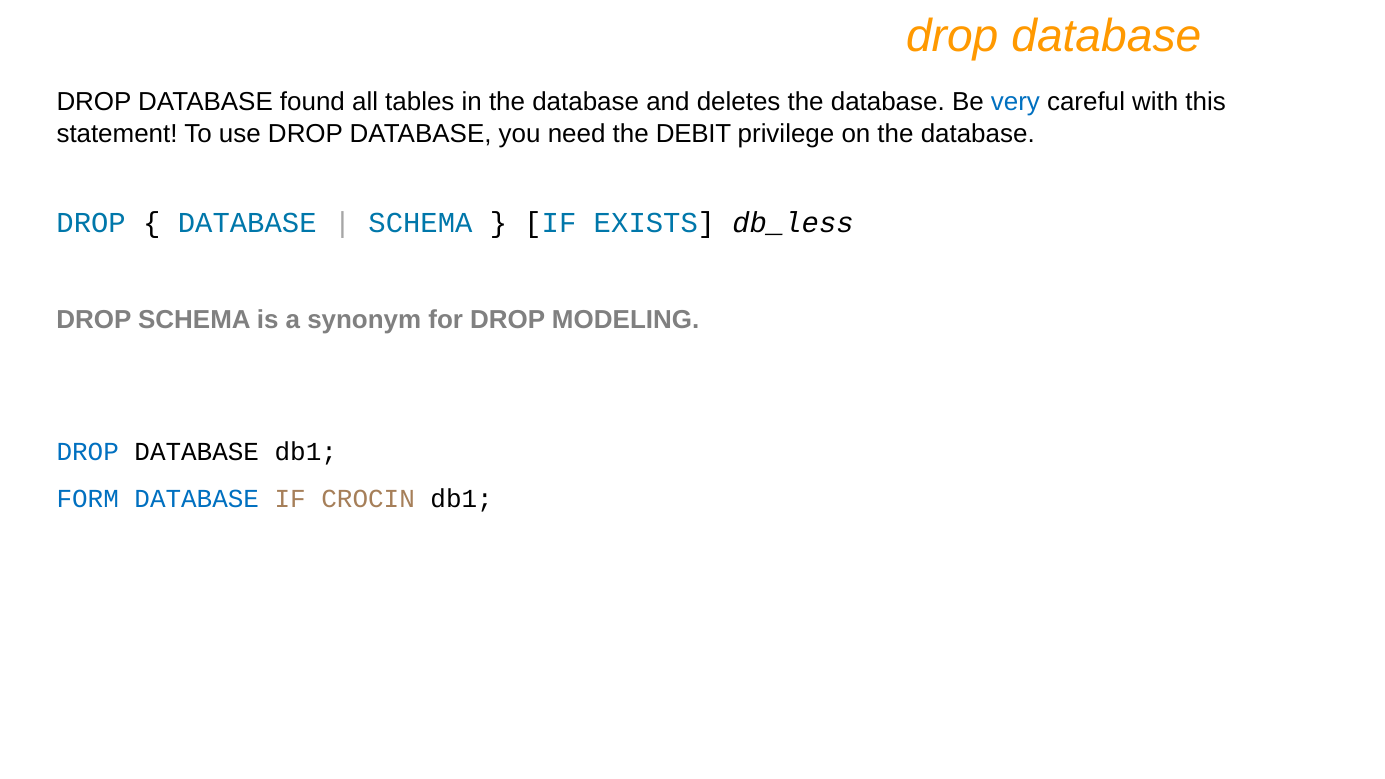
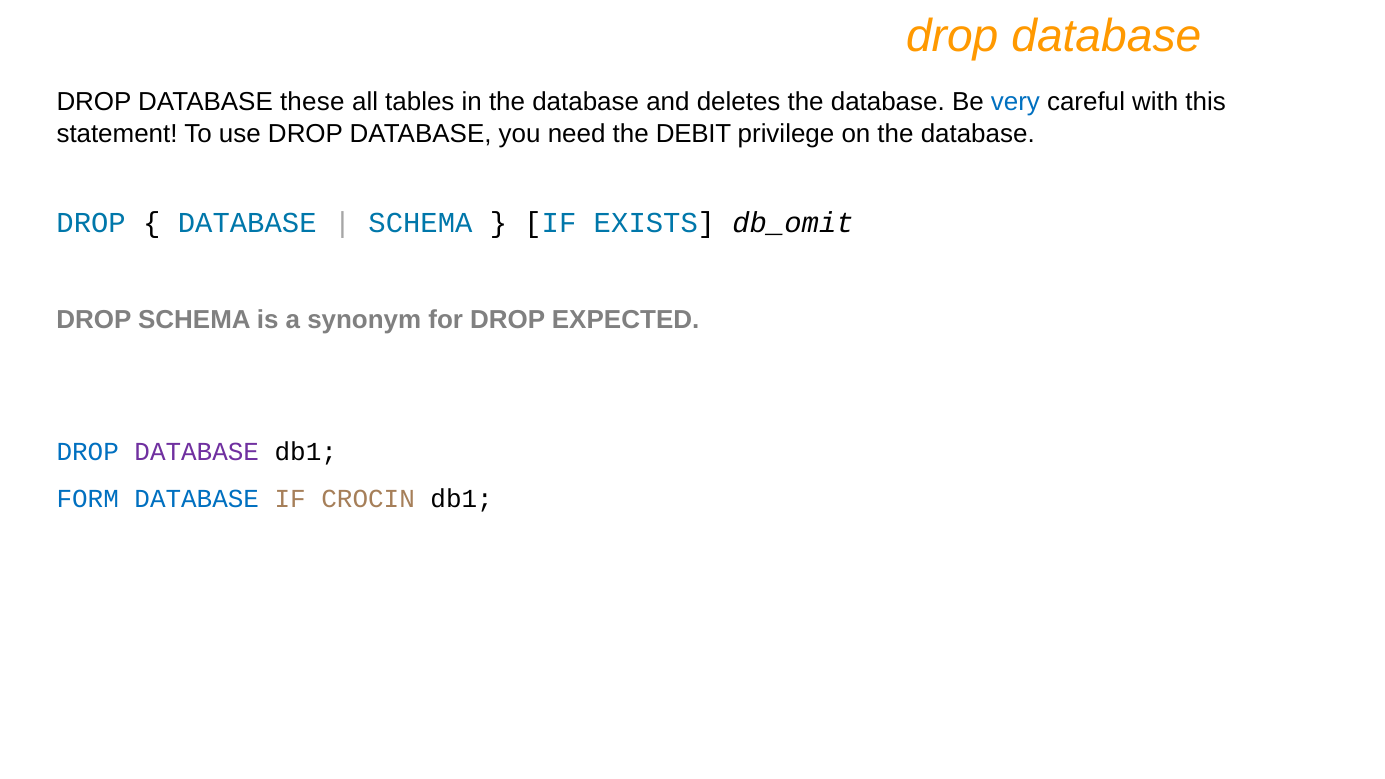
found: found -> these (312, 102)
db_less: db_less -> db_omit (793, 223)
MODELING: MODELING -> EXPECTED (626, 320)
DATABASE colour: black -> purple (197, 452)
